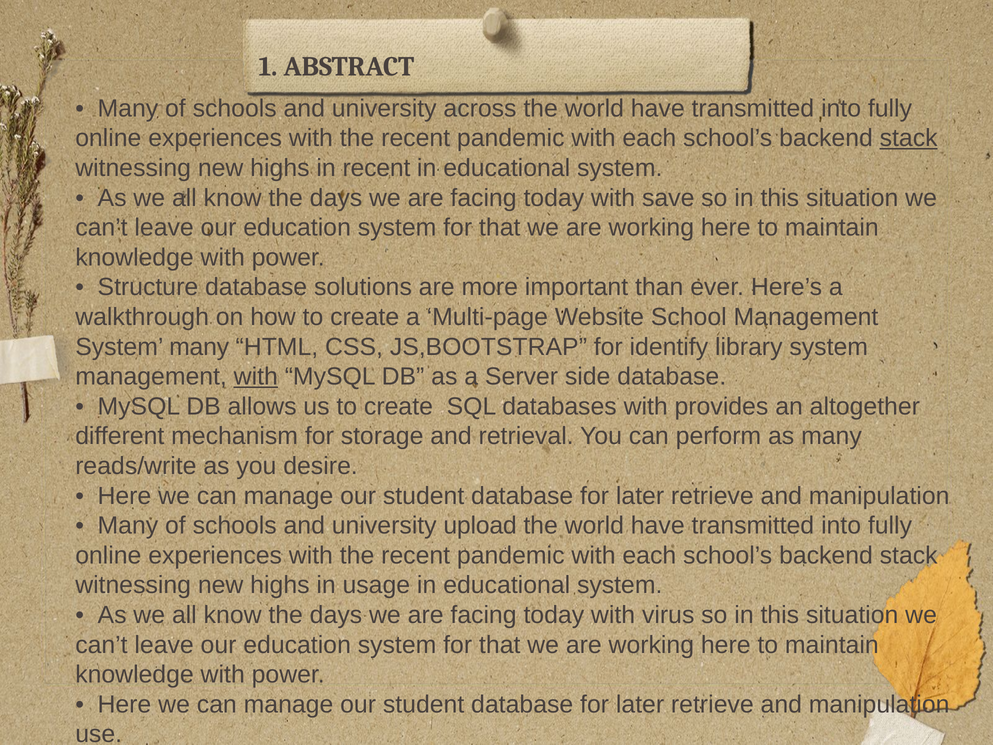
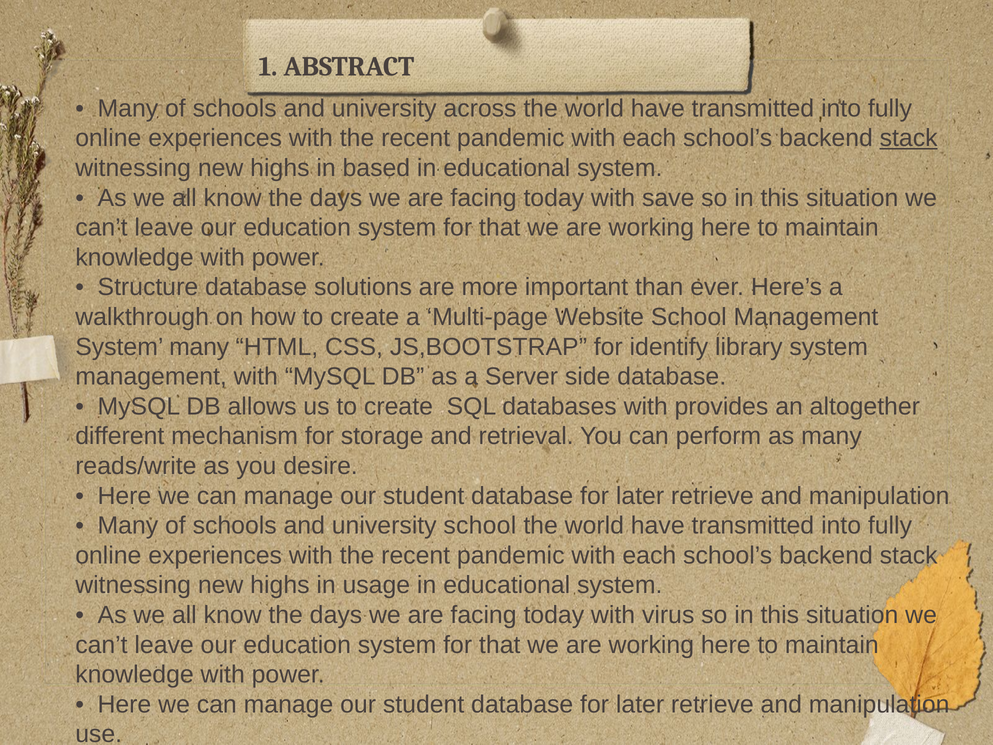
in recent: recent -> based (376, 168)
with underline: present -> none (256, 376)
university upload: upload -> school (480, 525)
